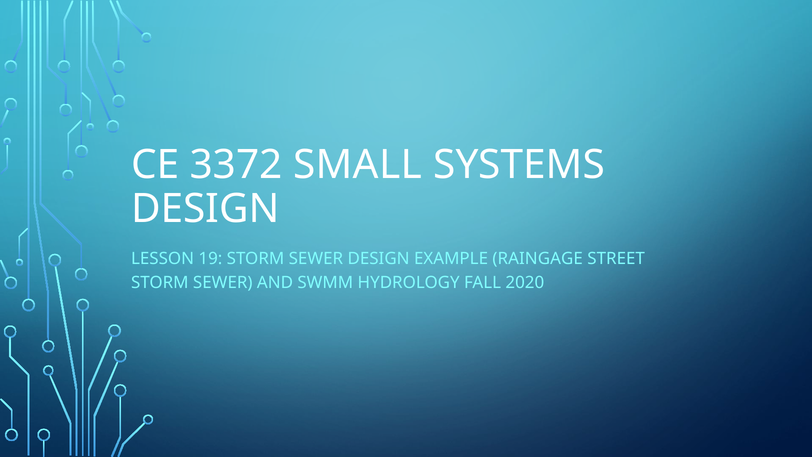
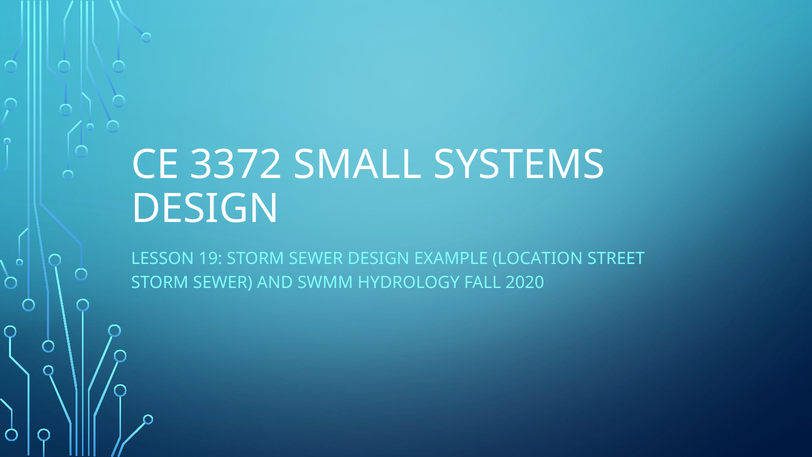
RAINGAGE: RAINGAGE -> LOCATION (538, 258)
